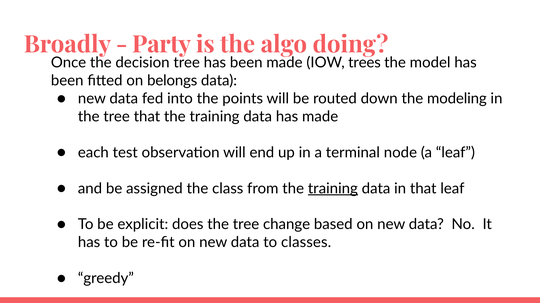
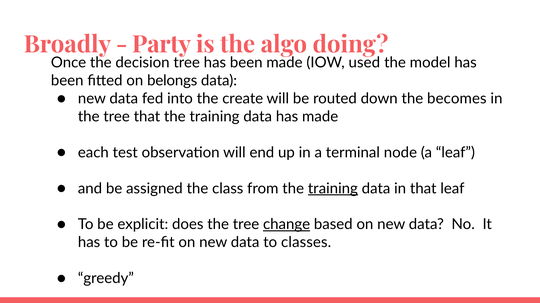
trees: trees -> used (364, 63)
points: points -> create (243, 99)
modeling: modeling -> becomes (457, 99)
change underline: none -> present (287, 225)
